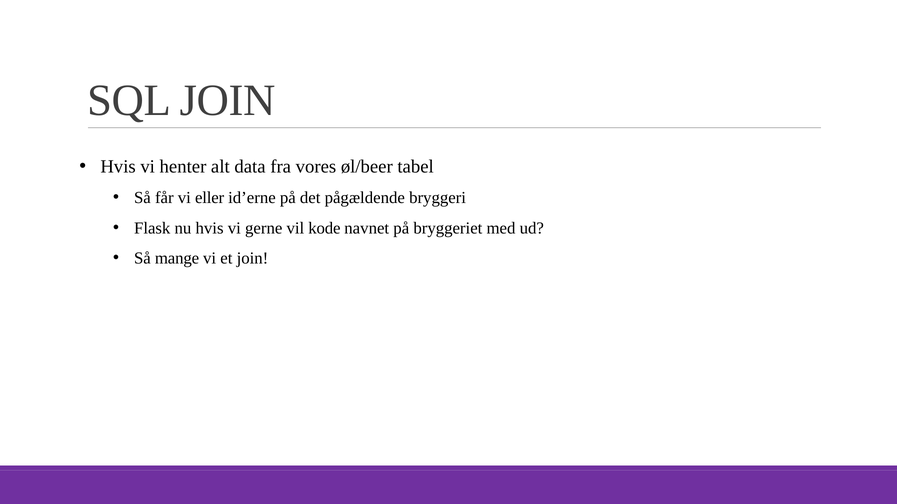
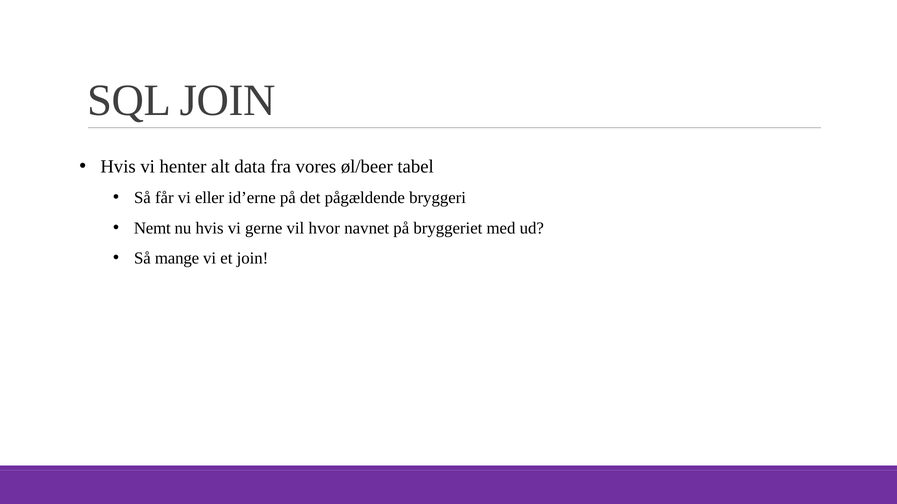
Flask: Flask -> Nemt (152, 228)
kode: kode -> hvor (324, 228)
